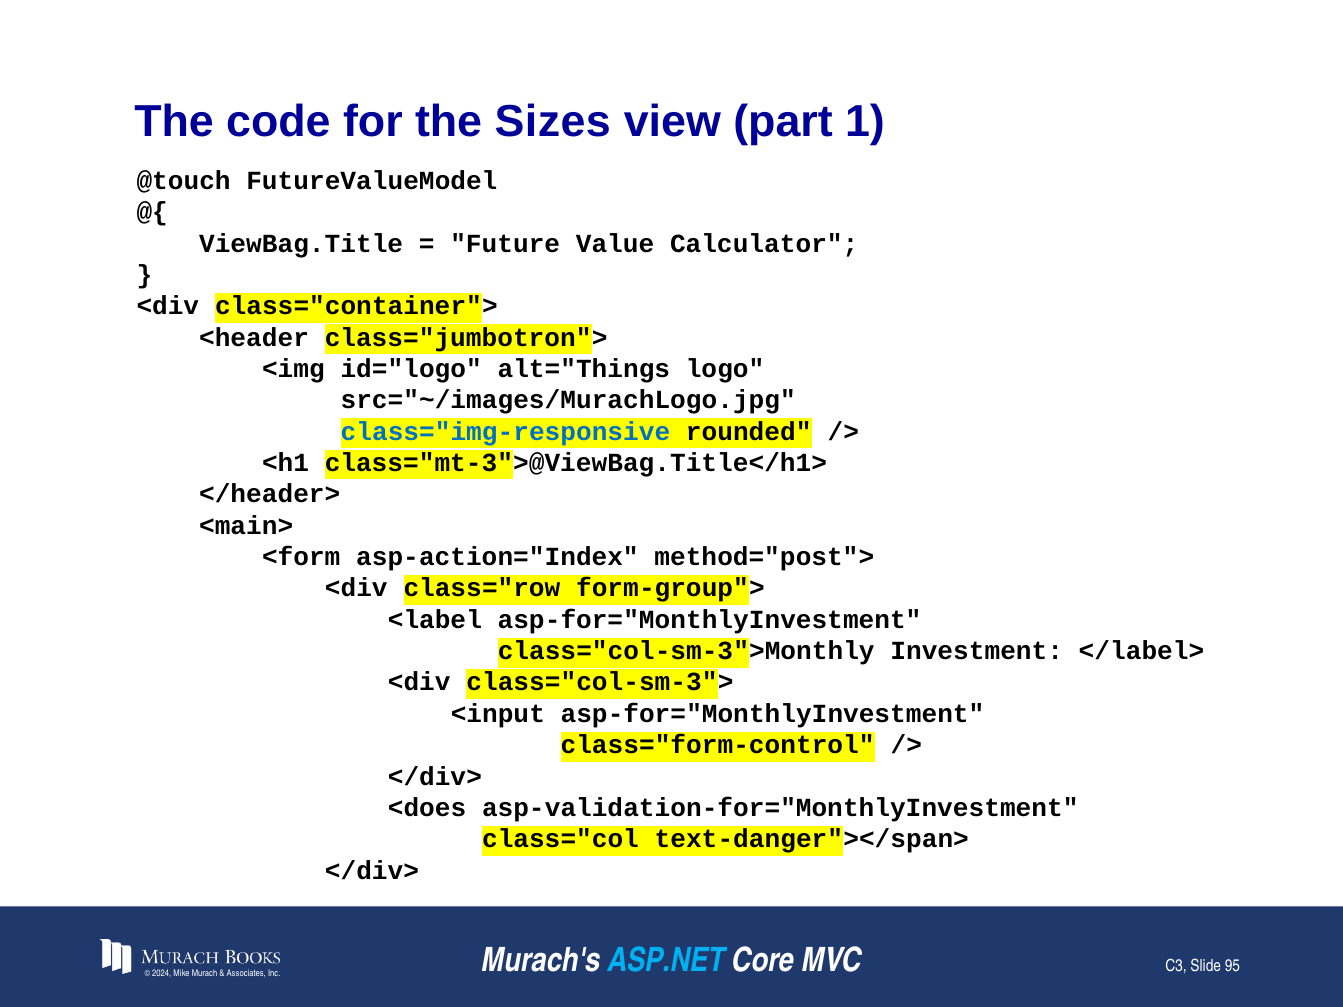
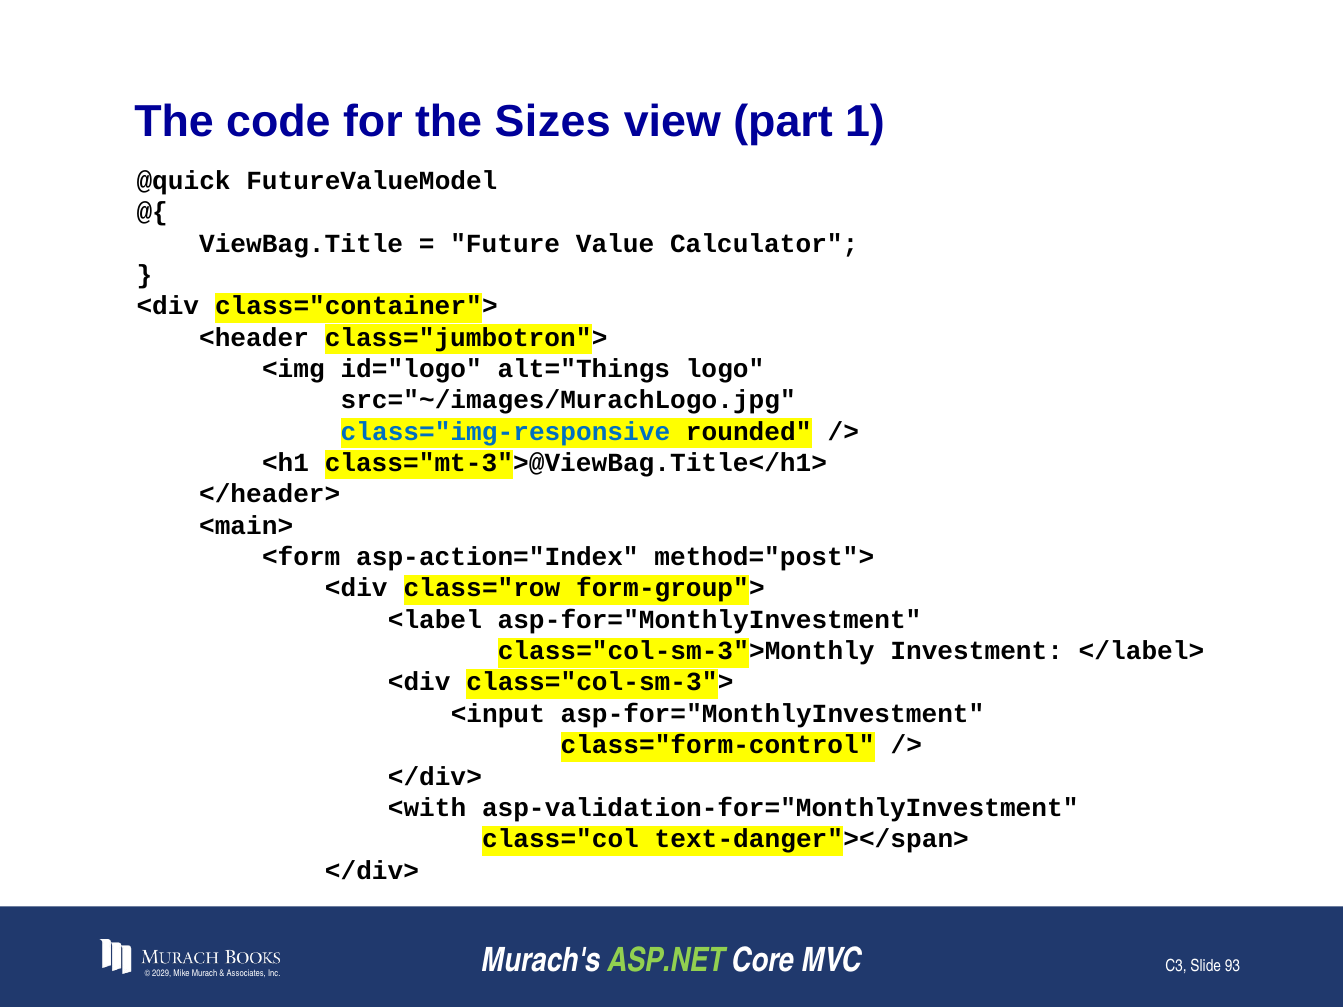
@touch: @touch -> @quick (184, 181)
<does: <does -> <with (427, 808)
ASP.NET colour: light blue -> light green (666, 960)
2024: 2024 -> 2029 (162, 973)
95: 95 -> 93 (1232, 966)
